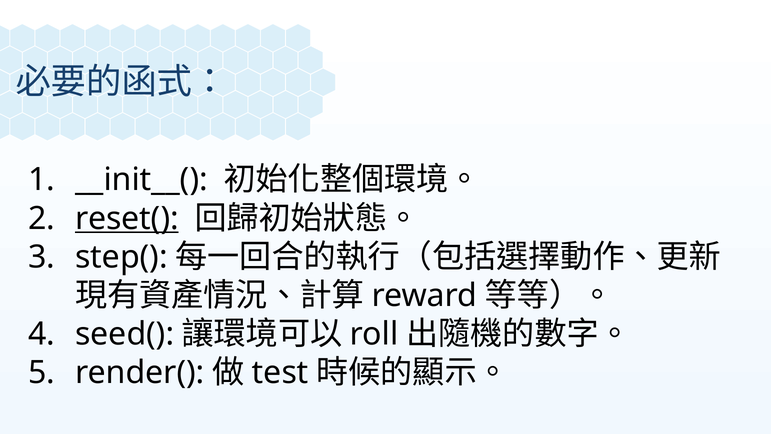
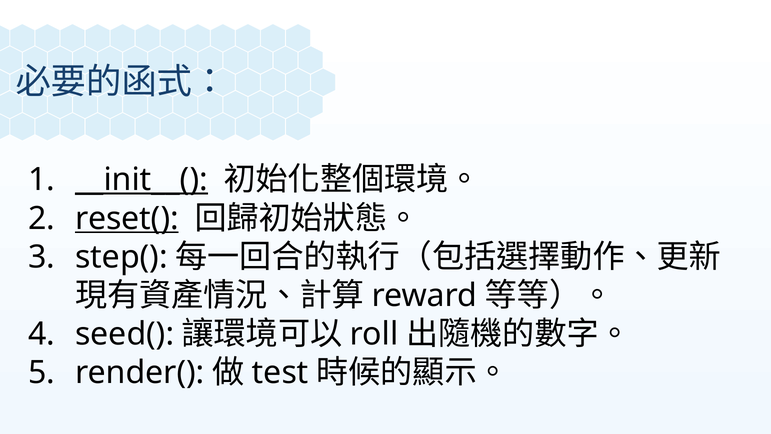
__init__( underline: none -> present (141, 180)
